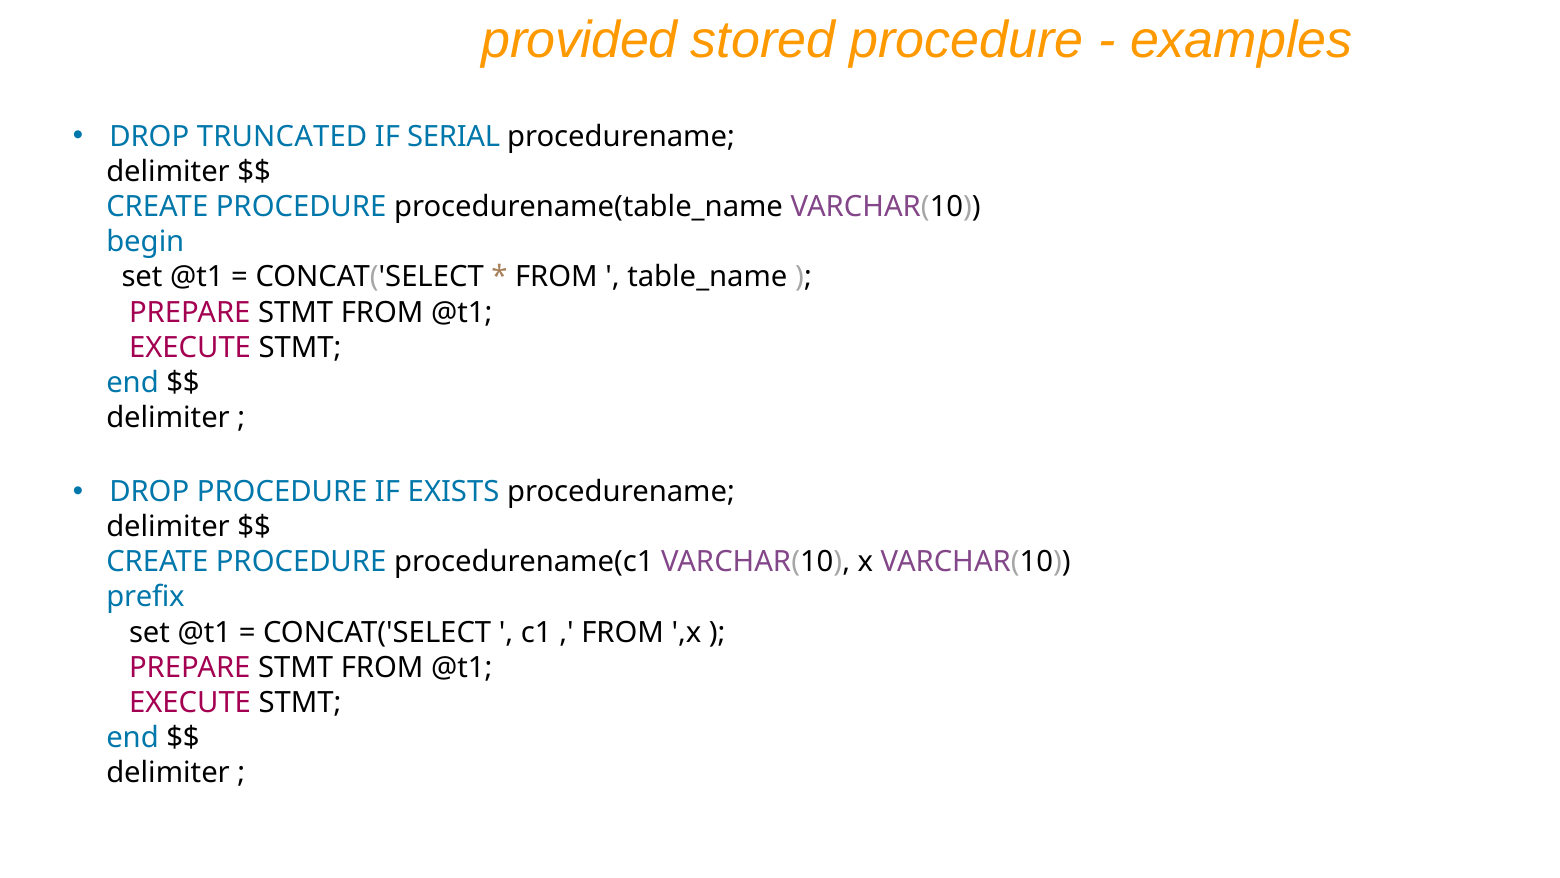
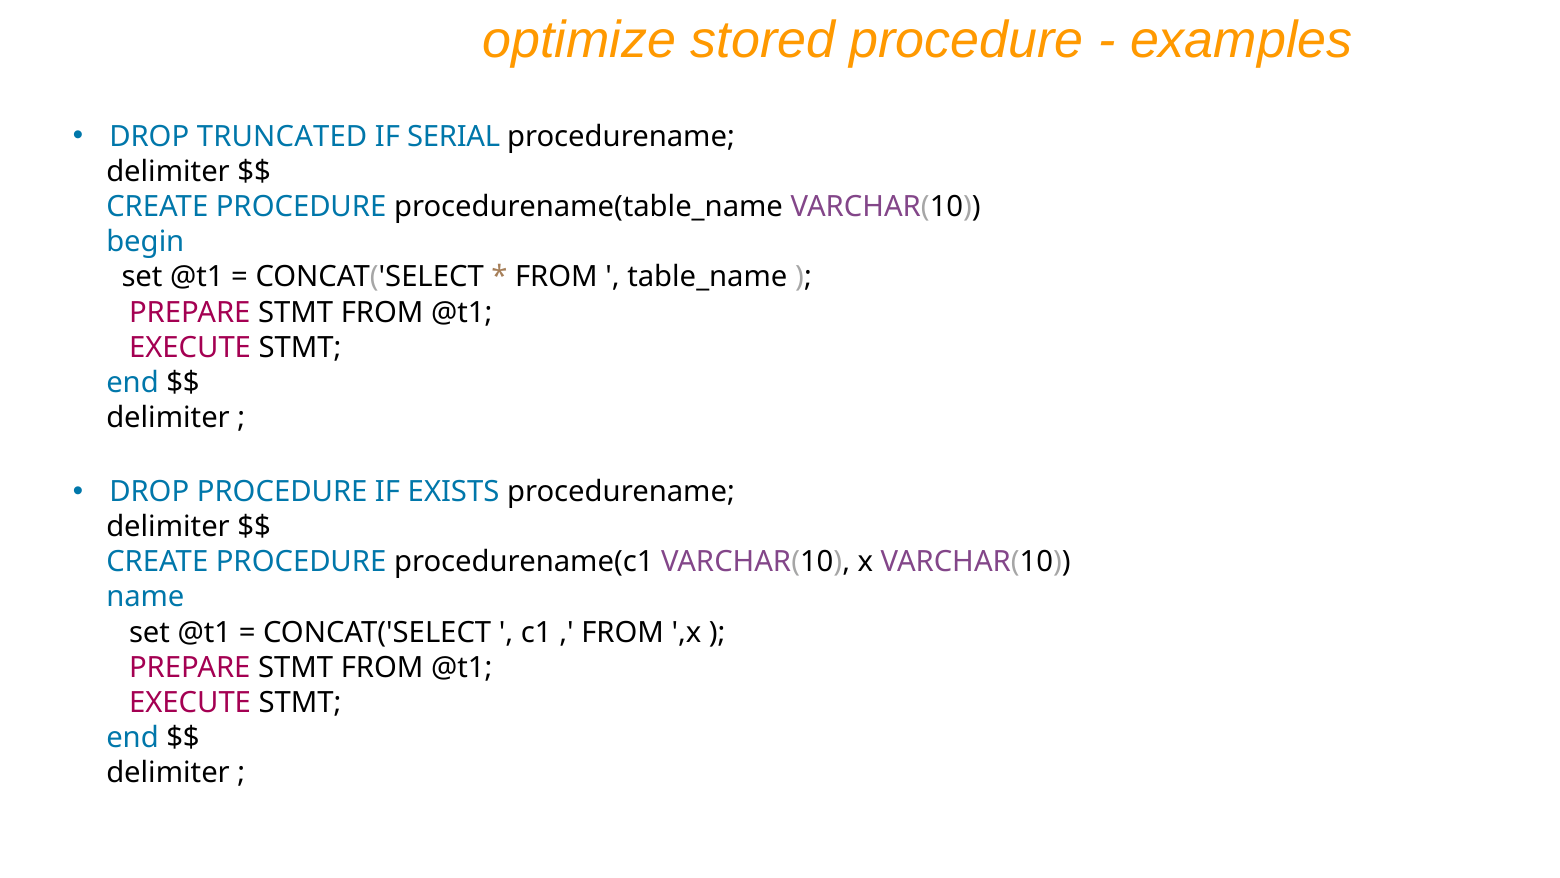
provided: provided -> optimize (579, 41)
prefix: prefix -> name (145, 597)
